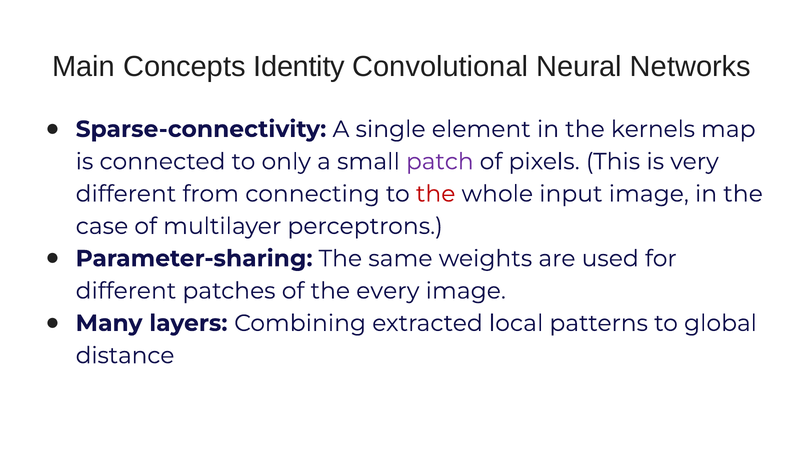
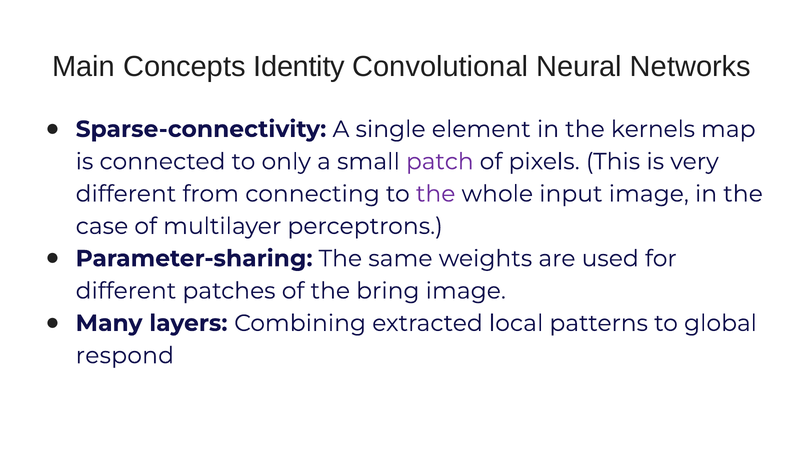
the colour: red -> purple (436, 194)
every: every -> bring (388, 291)
distance: distance -> respond (125, 356)
